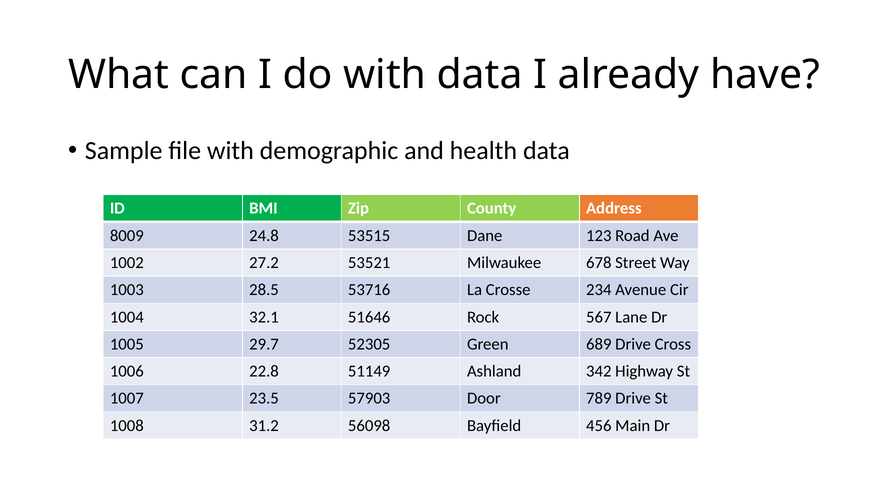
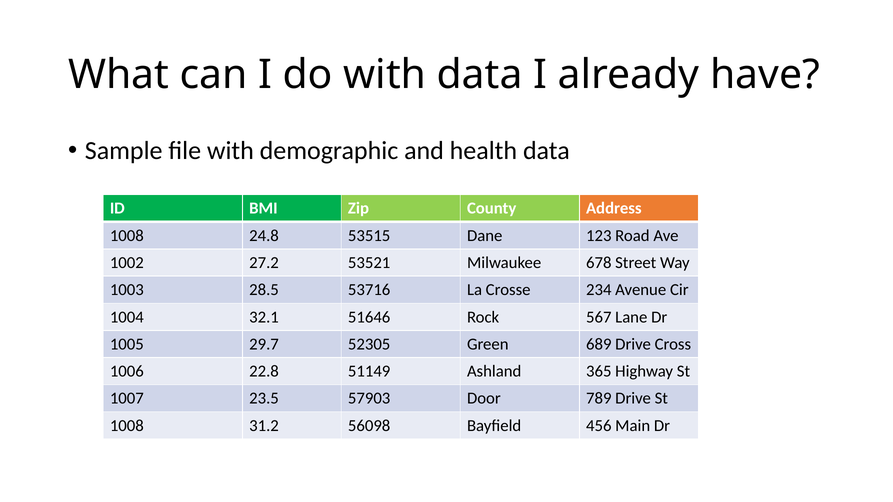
8009: 8009 -> 1008 (127, 236)
342: 342 -> 365 (599, 372)
